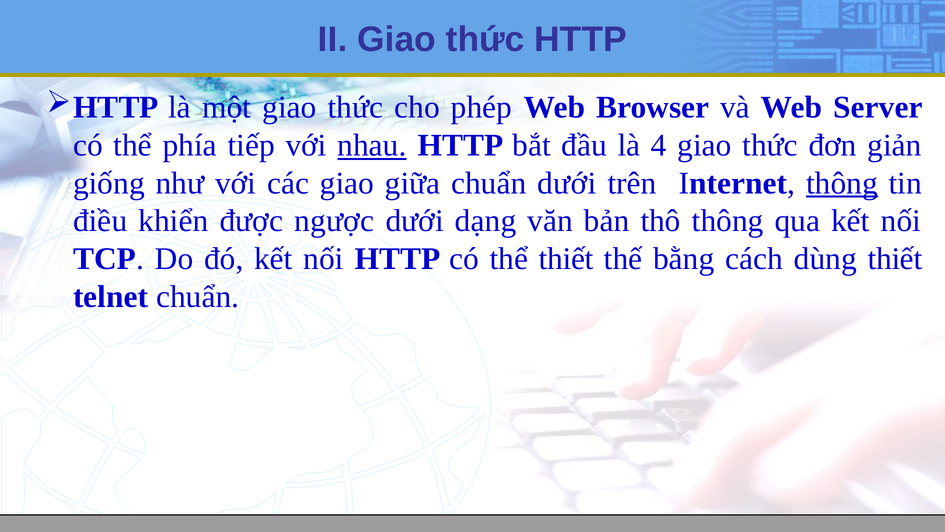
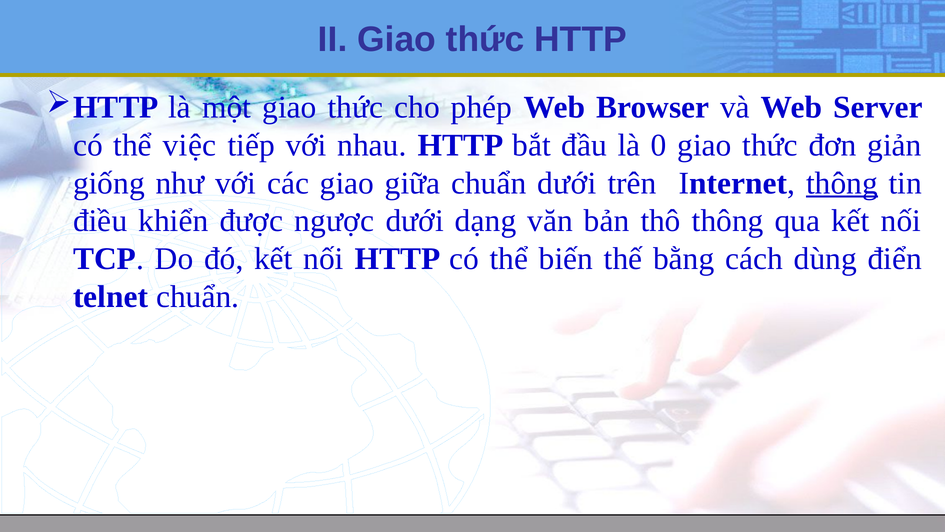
phía: phía -> việc (190, 145)
nhau underline: present -> none (372, 145)
4: 4 -> 0 (659, 145)
thể thiết: thiết -> biến (566, 259)
dùng thiết: thiết -> điển (895, 259)
